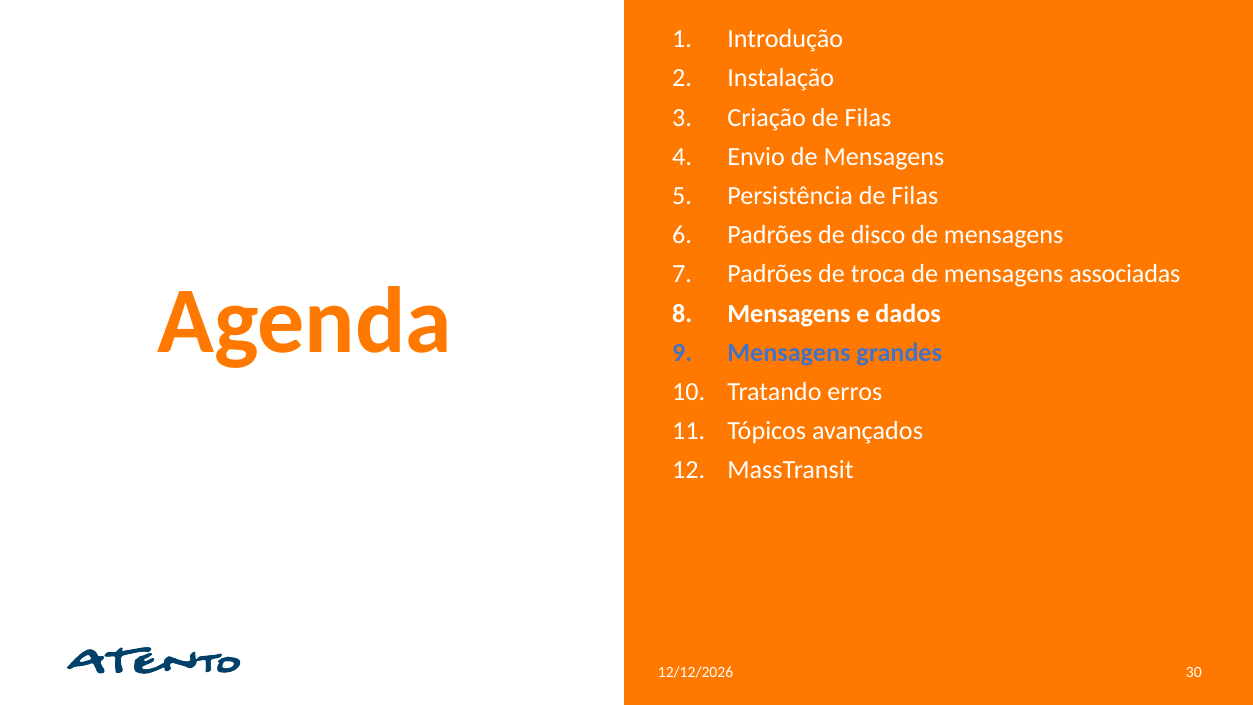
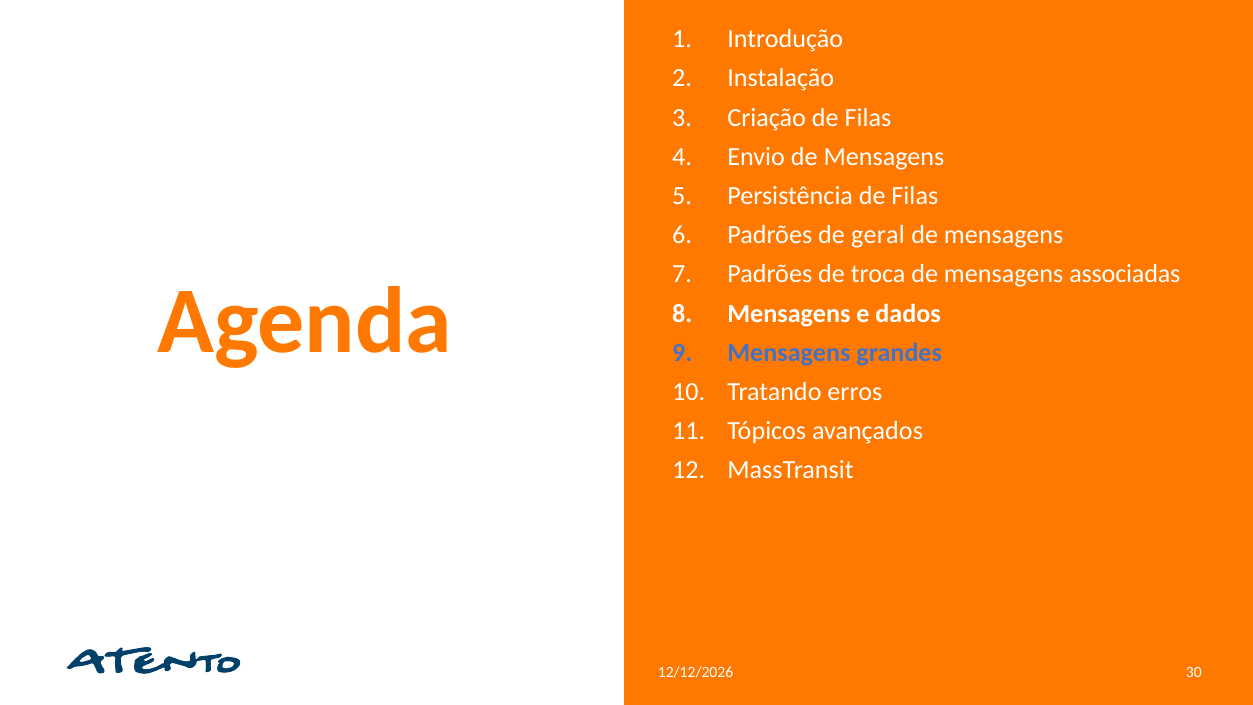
disco: disco -> geral (878, 235)
